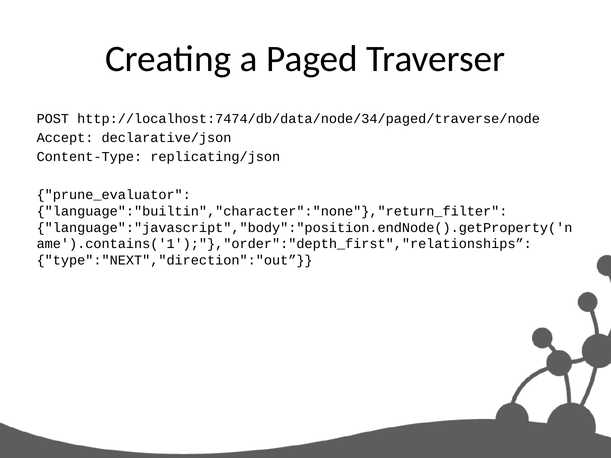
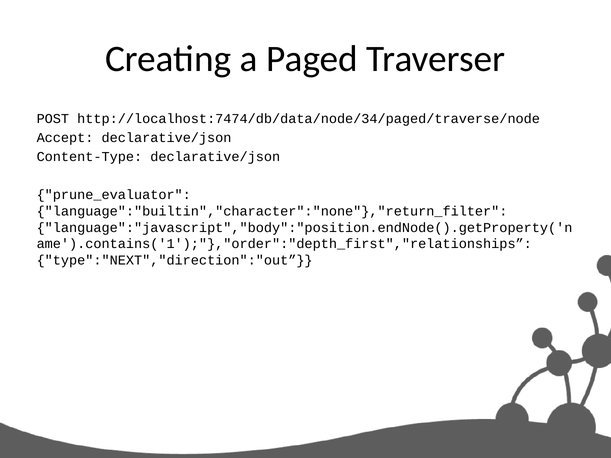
Content-Type replicating/json: replicating/json -> declarative/json (215, 157)
